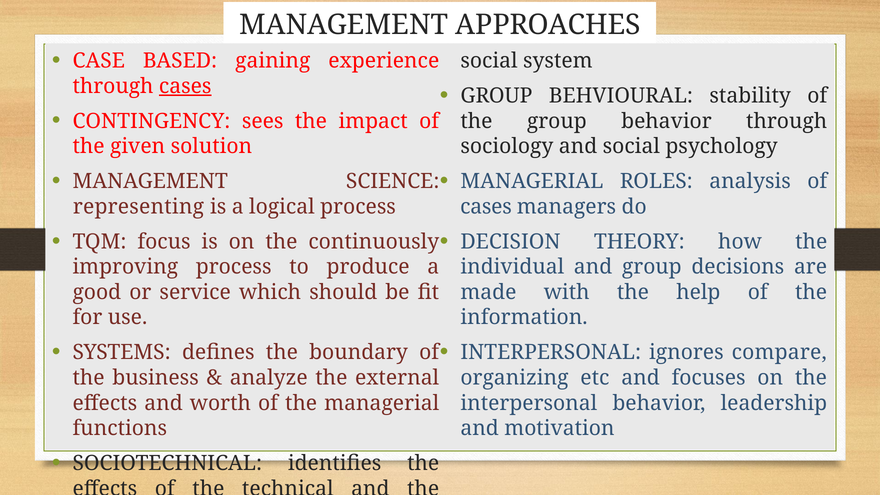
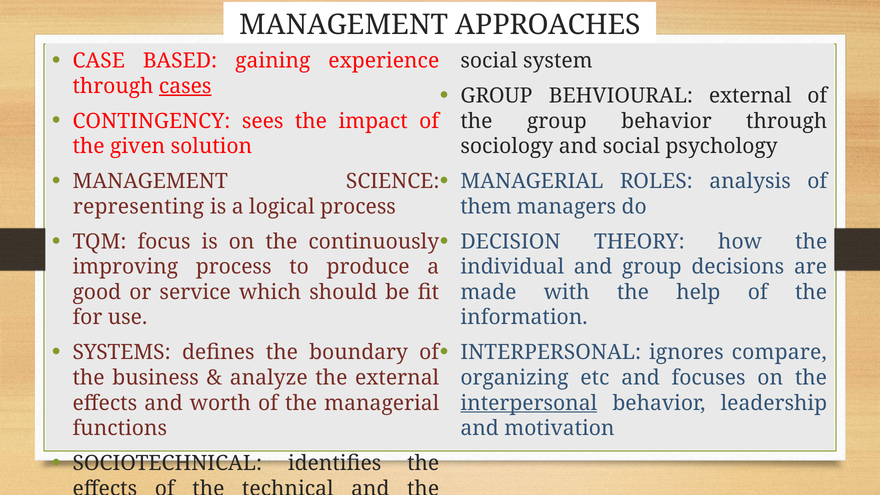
BEHVIOURAL stability: stability -> external (750, 96)
cases: cases -> them (486, 207)
interpersonal underline: none -> present (529, 403)
